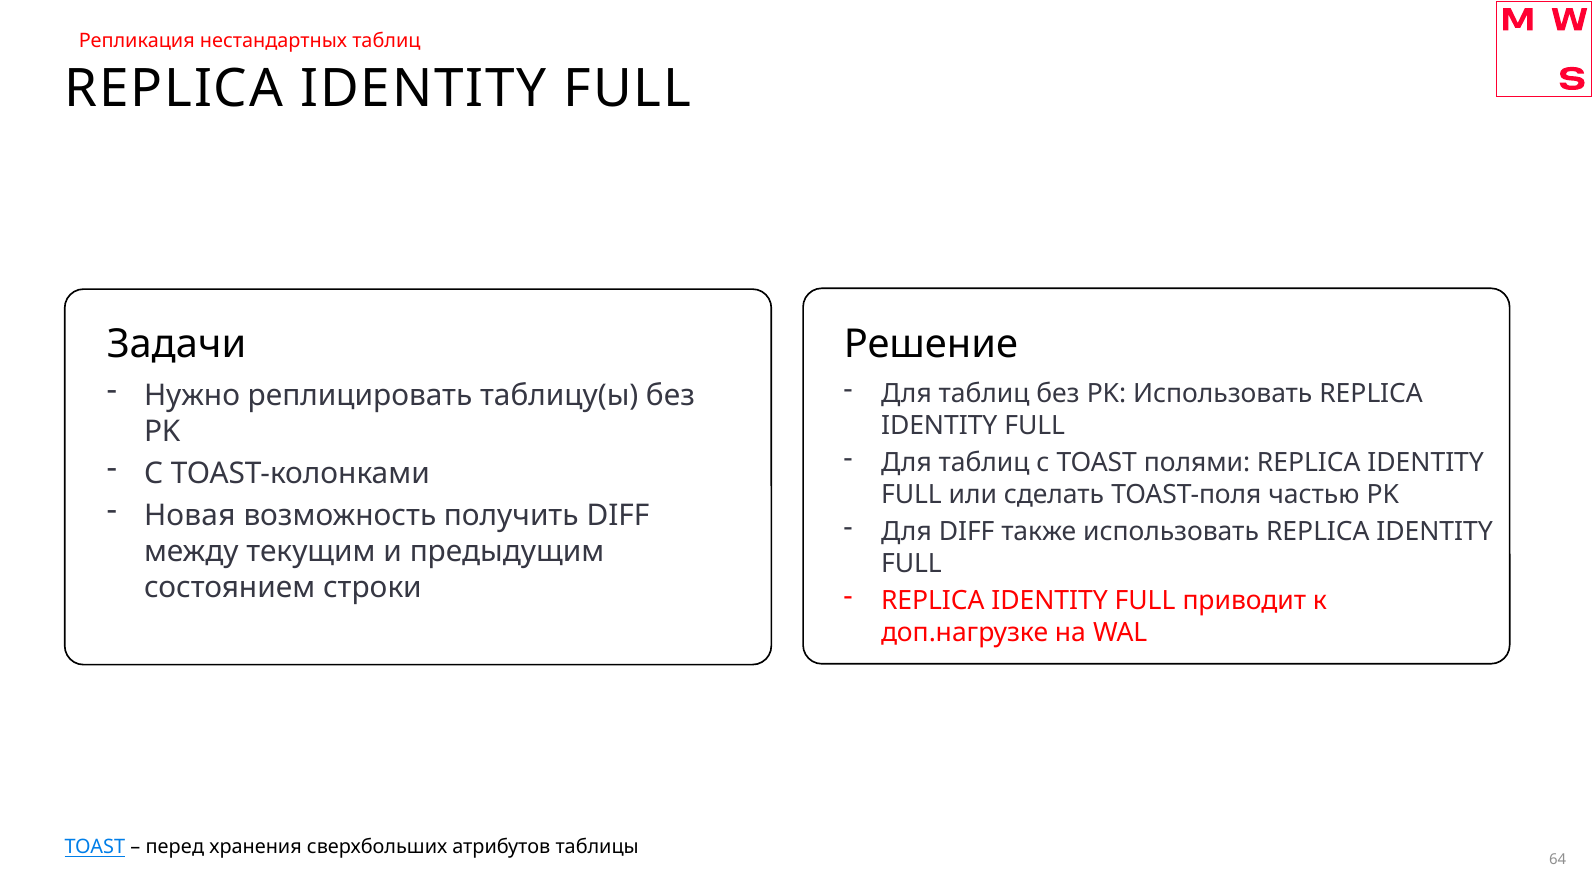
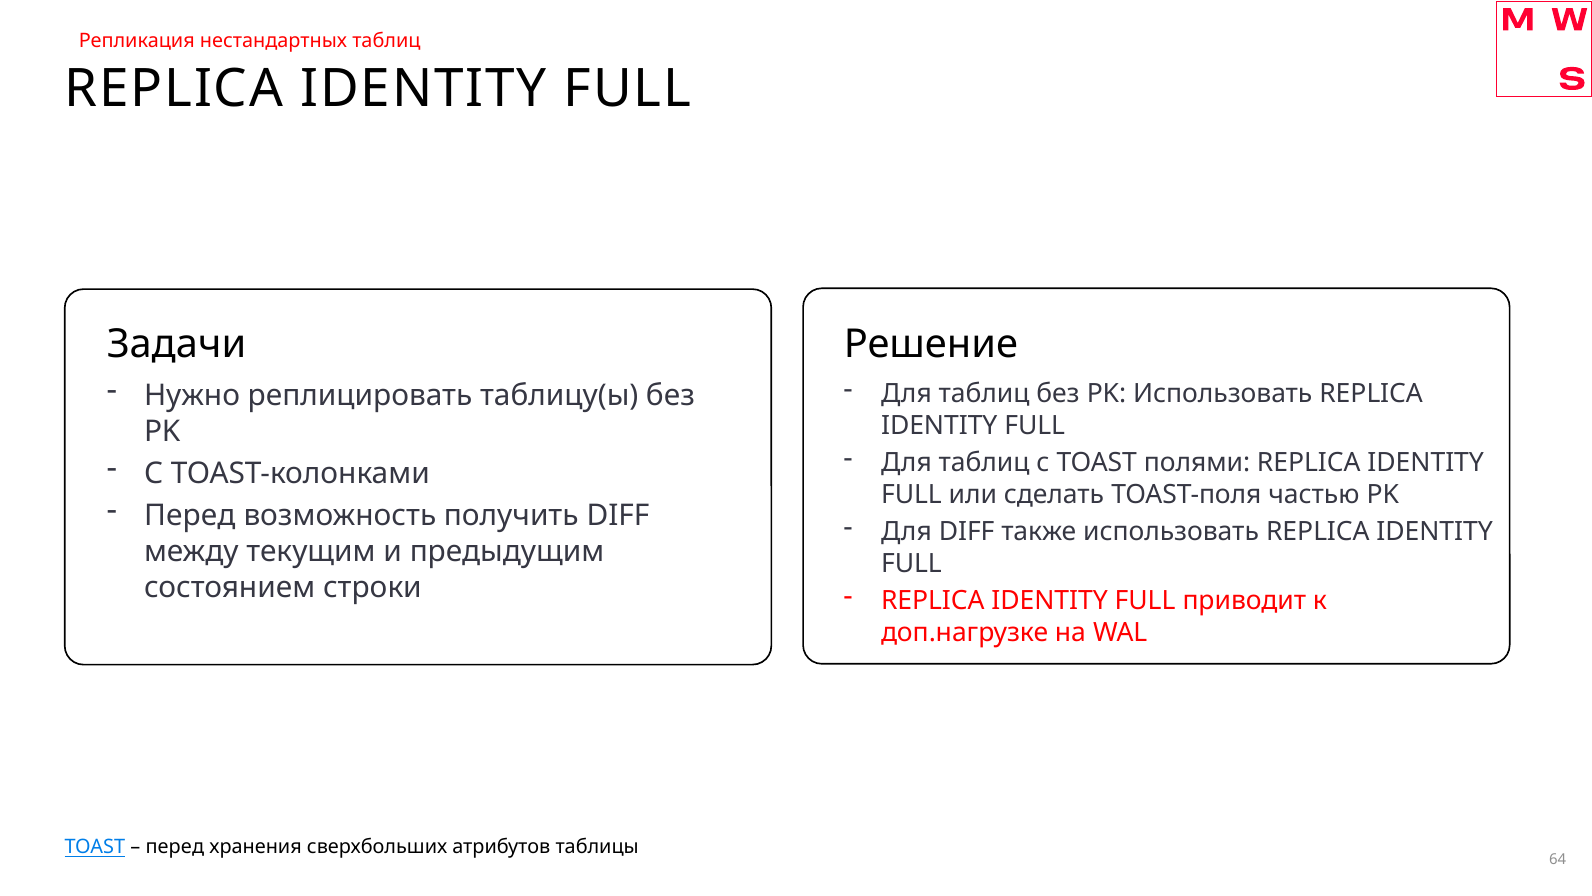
Новая: Новая -> Перед (190, 515)
